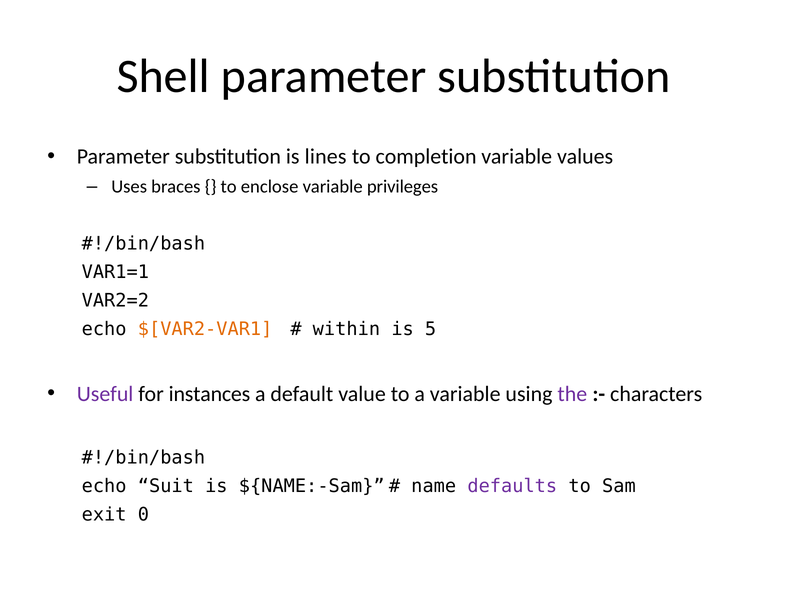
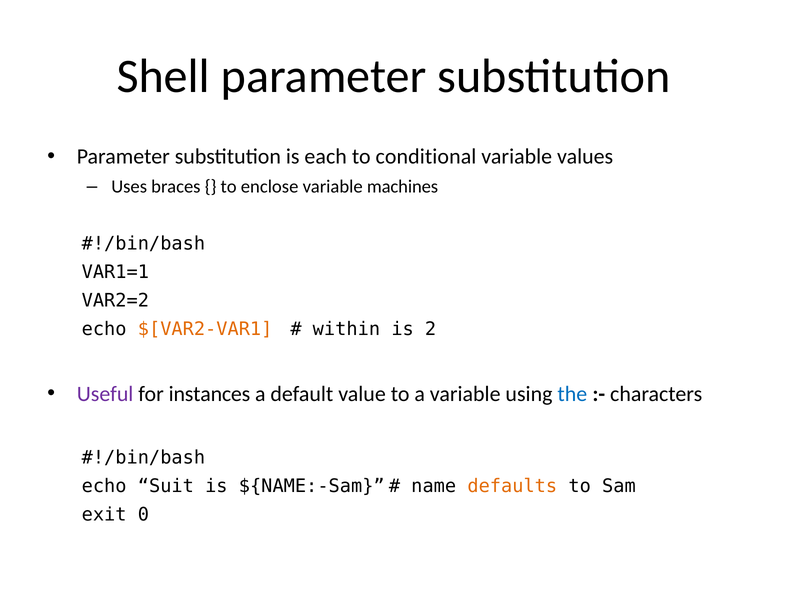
lines: lines -> each (326, 157)
completion: completion -> conditional (426, 157)
privileges: privileges -> machines (403, 187)
5: 5 -> 2 (431, 329)
the colour: purple -> blue (572, 394)
defaults colour: purple -> orange (512, 486)
